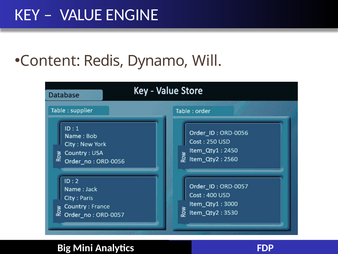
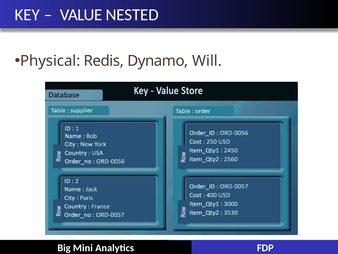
ENGINE: ENGINE -> NESTED (132, 15)
Content: Content -> Physical (50, 61)
